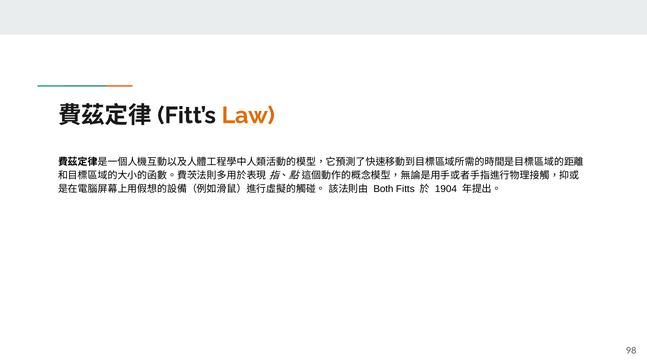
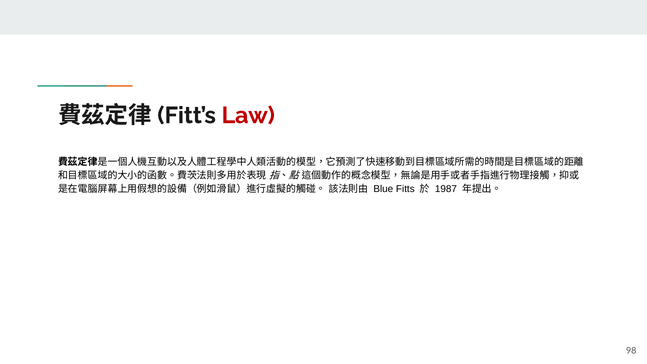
Law colour: orange -> red (248, 115)
Both: Both -> Blue (383, 189)
1904: 1904 -> 1987 (446, 189)
